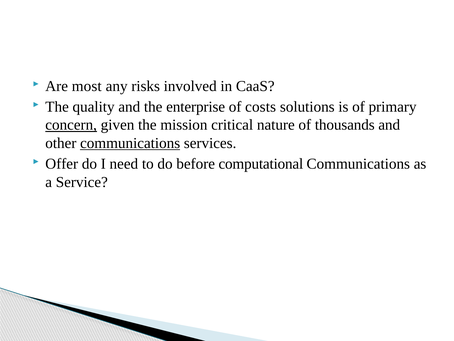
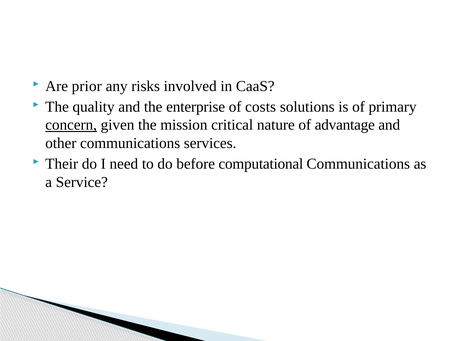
most: most -> prior (87, 86)
thousands: thousands -> advantage (345, 125)
communications underline: present -> none (130, 143)
Offer: Offer -> Their (62, 164)
